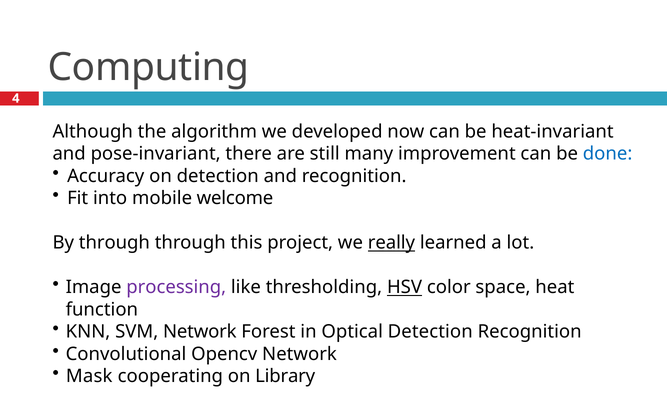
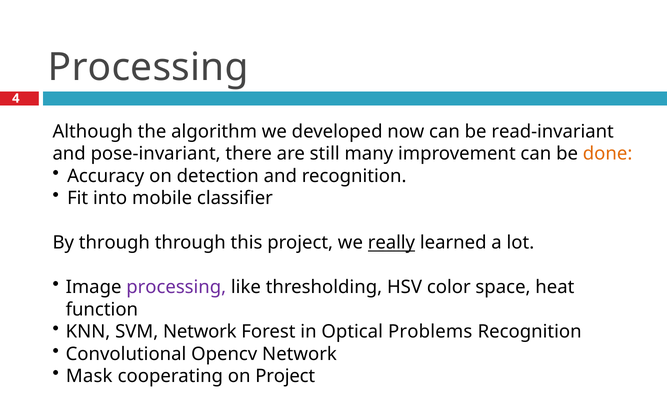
Computing: Computing -> Processing (148, 67)
heat-invariant: heat-invariant -> read-invariant (553, 132)
done colour: blue -> orange (608, 154)
welcome: welcome -> classifier (235, 198)
HSV underline: present -> none (405, 287)
Optical Detection: Detection -> Problems (430, 332)
on Library: Library -> Project (285, 376)
